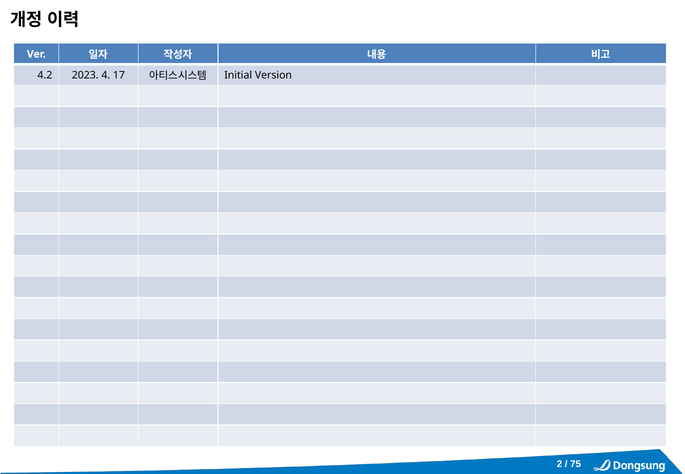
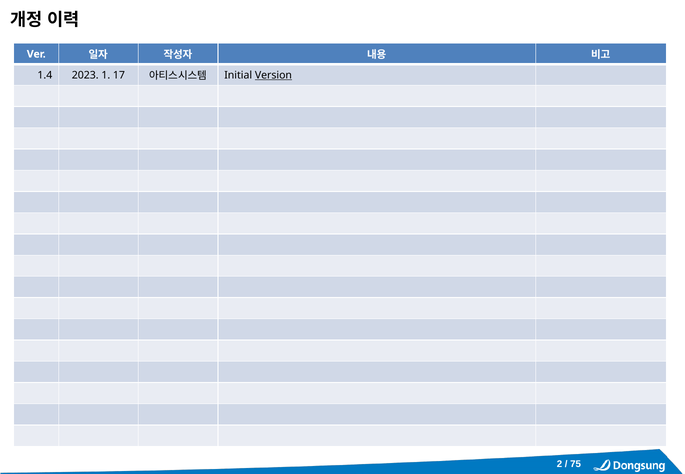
4.2: 4.2 -> 1.4 (45, 75)
4: 4 -> 1 (106, 75)
Version underline: none -> present (273, 75)
